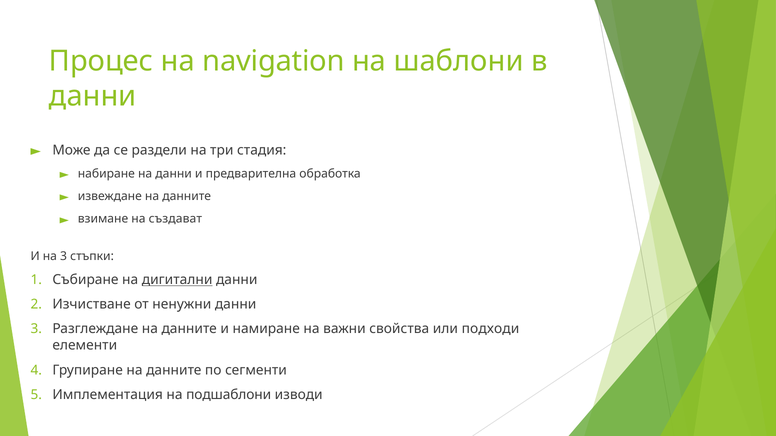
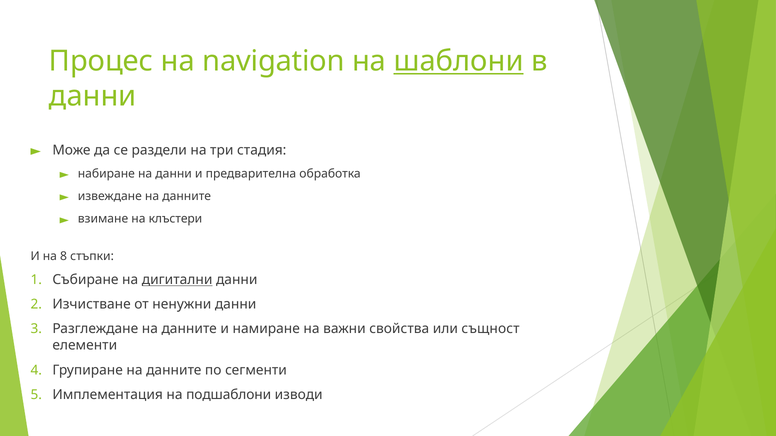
шаблони underline: none -> present (459, 61)
създават: създават -> клъстери (175, 219)
на 3: 3 -> 8 (64, 256)
подходи: подходи -> същност (491, 329)
